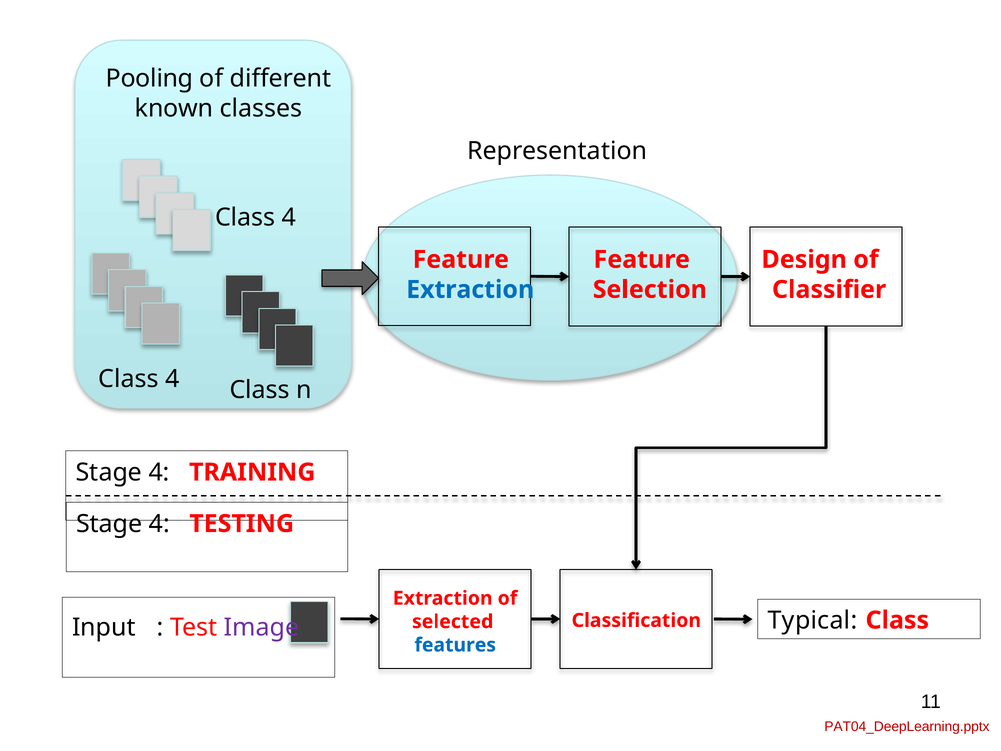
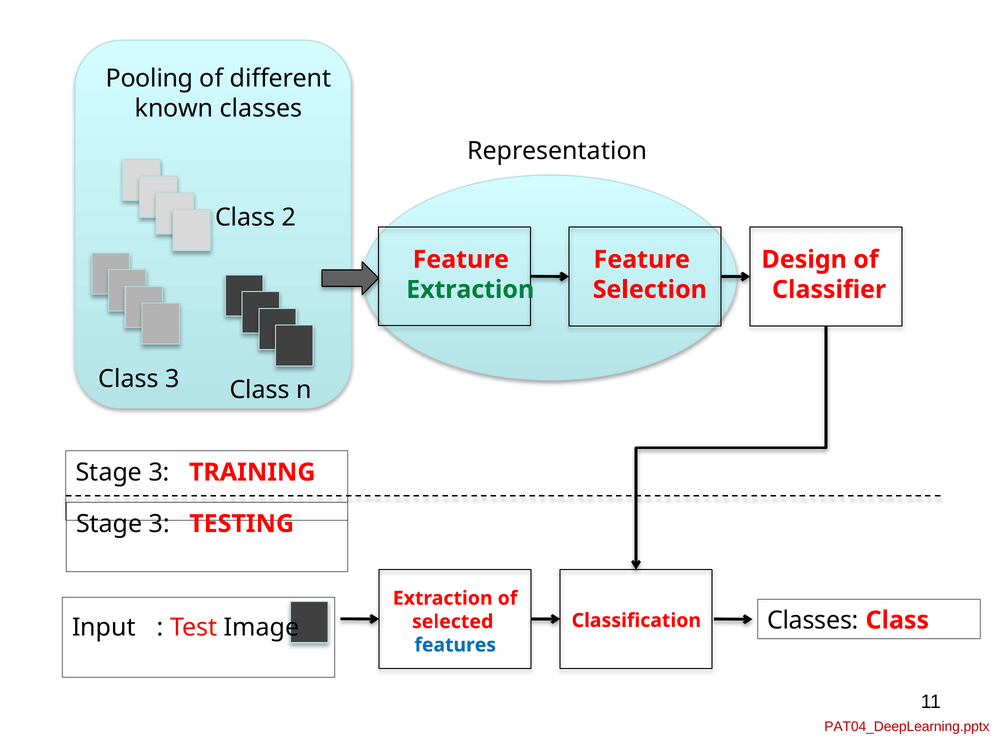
4: 4 -> 2 (289, 218)
Extraction colour: blue -> green (470, 290)
4: 4 -> 3 (172, 379)
4: 4 -> 3 (159, 472)
4: 4 -> 3 (159, 524)
Typical: Typical -> Classes (813, 621)
Image colour: purple -> black (262, 627)
